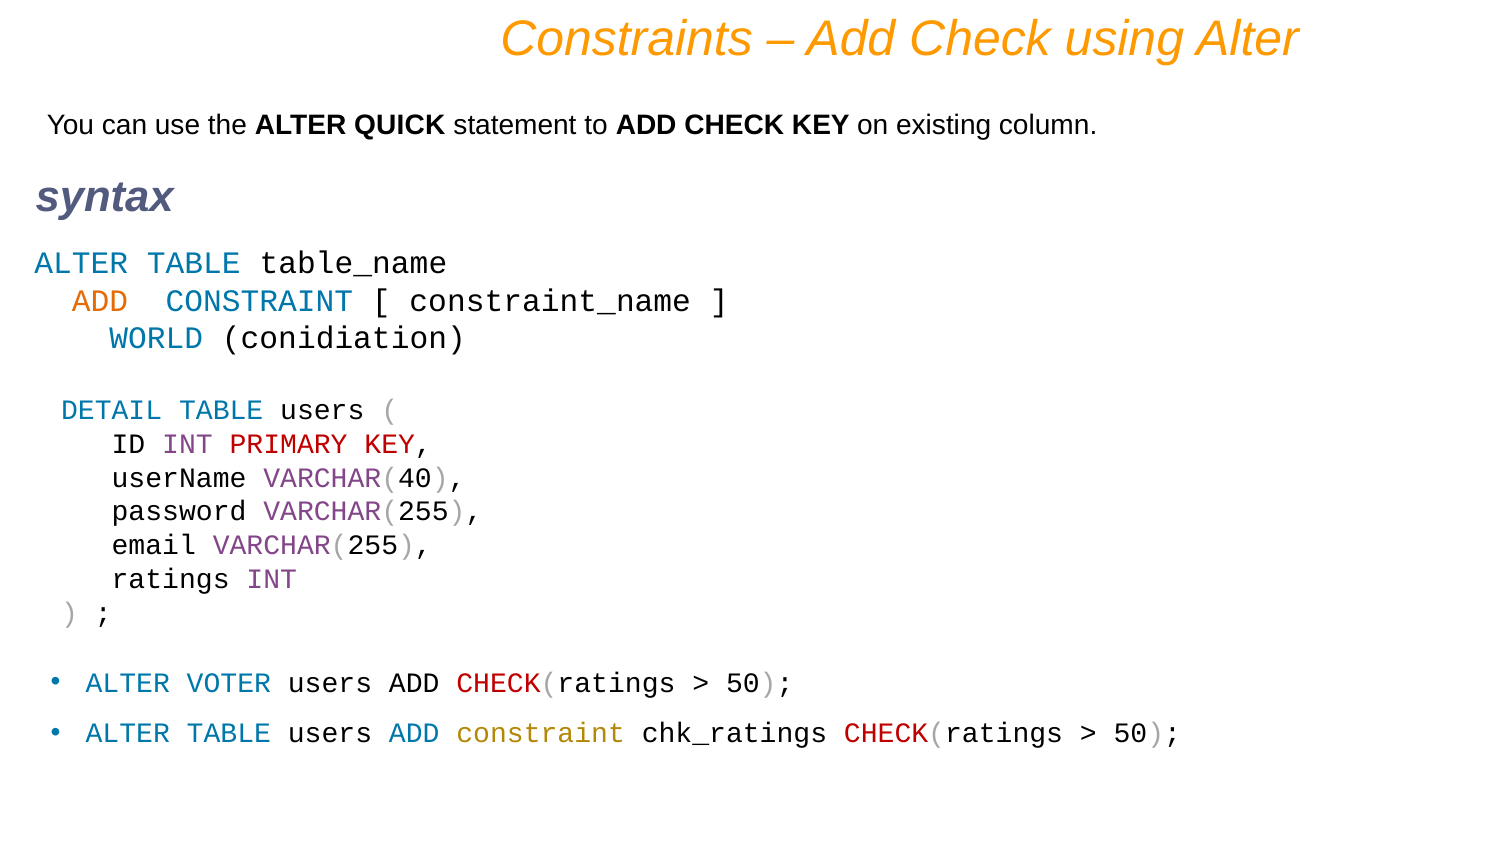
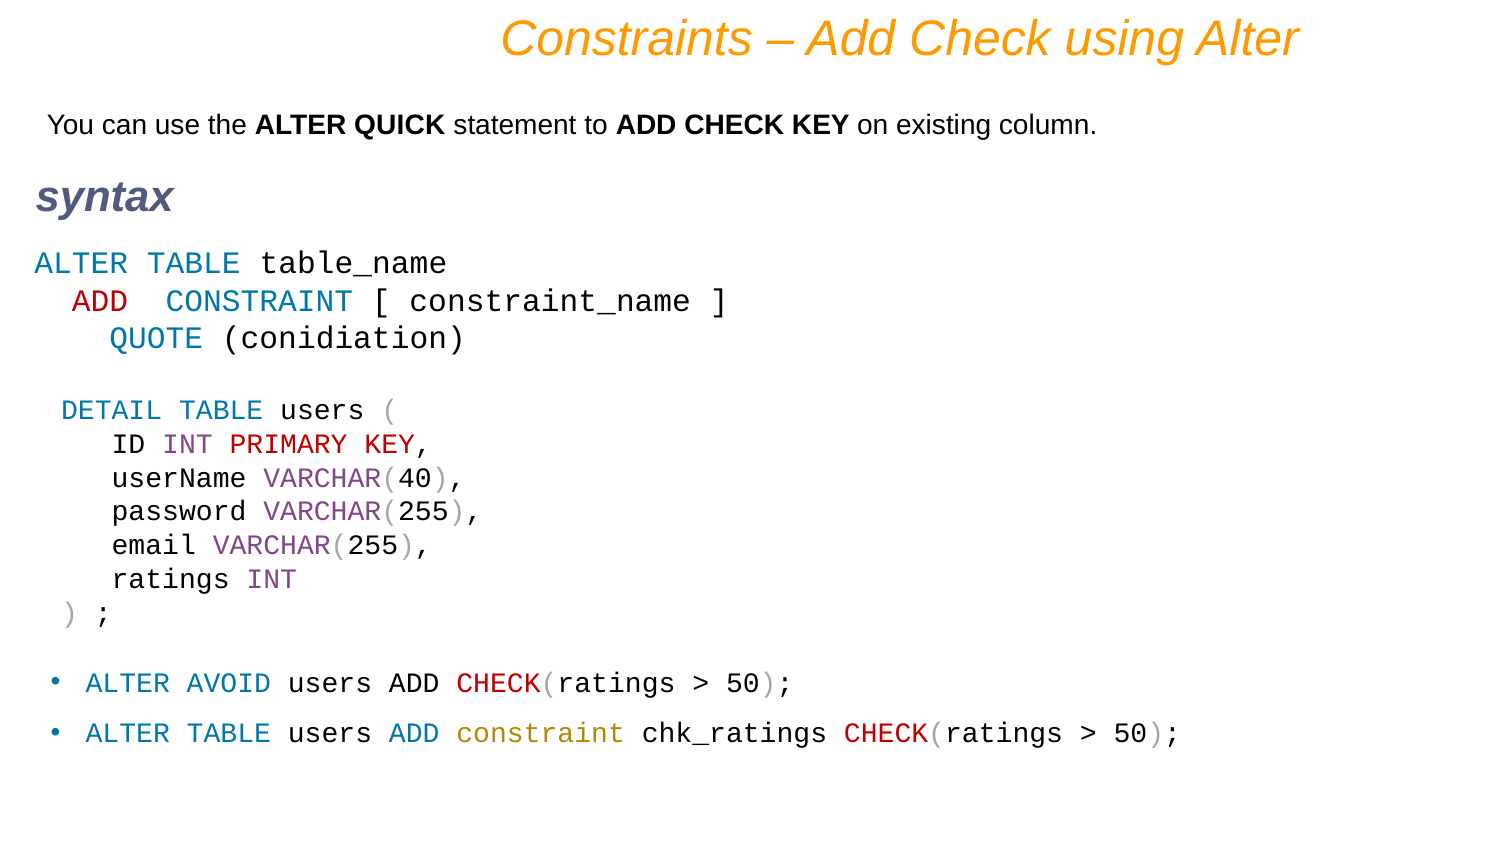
ADD colour: orange -> red (100, 301)
WORLD: WORLD -> QUOTE (156, 338)
VOTER: VOTER -> AVOID (229, 683)
